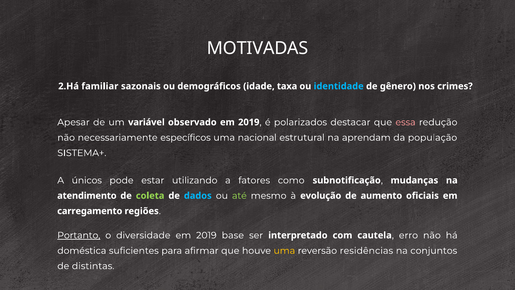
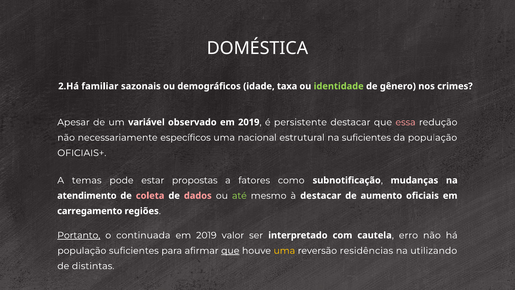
MOTIVADAS: MOTIVADAS -> DOMÉSTICA (258, 48)
identidade colour: light blue -> light green (339, 86)
polarizados: polarizados -> persistente (300, 122)
na aprendam: aprendam -> suficientes (366, 137)
SISTEMA+: SISTEMA+ -> OFICIAIS+ (82, 153)
únicos: únicos -> temas (87, 180)
utilizando: utilizando -> propostas (195, 180)
coleta colour: light green -> pink (150, 196)
dados colour: light blue -> pink (198, 196)
à evolução: evolução -> destacar (321, 196)
diversidade: diversidade -> continuada (143, 235)
base: base -> valor (233, 235)
doméstica: doméstica -> população (82, 250)
que underline: none -> present (230, 250)
conjuntos: conjuntos -> utilizando (434, 250)
